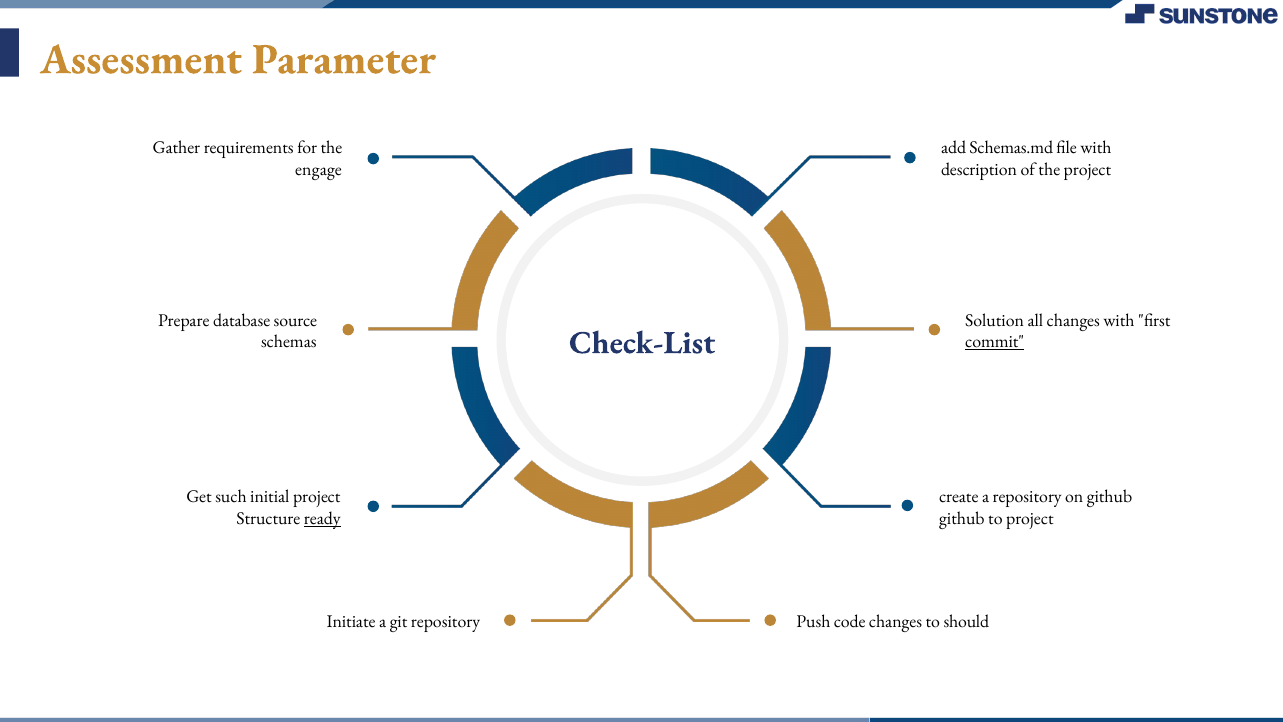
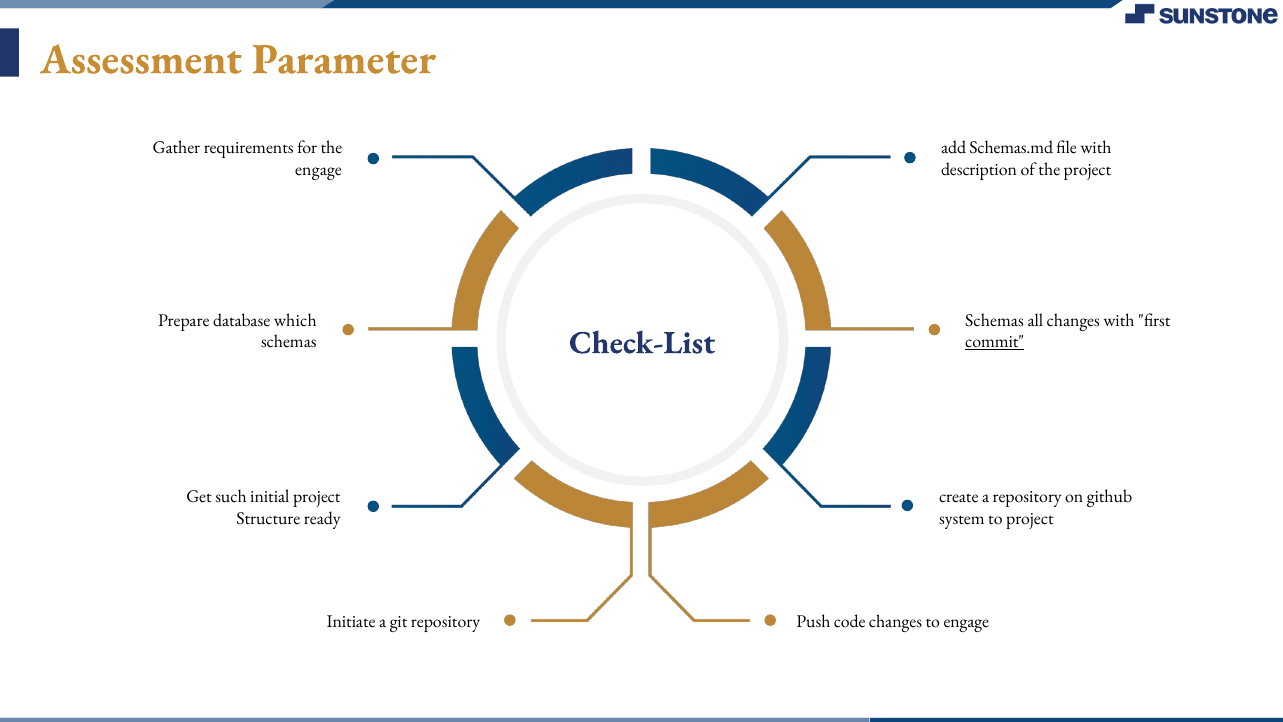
source: source -> which (295, 320)
Solution: Solution -> Schemas (995, 320)
ready underline: present -> none (322, 518)
github: github -> system (962, 518)
to should: should -> engage (966, 621)
